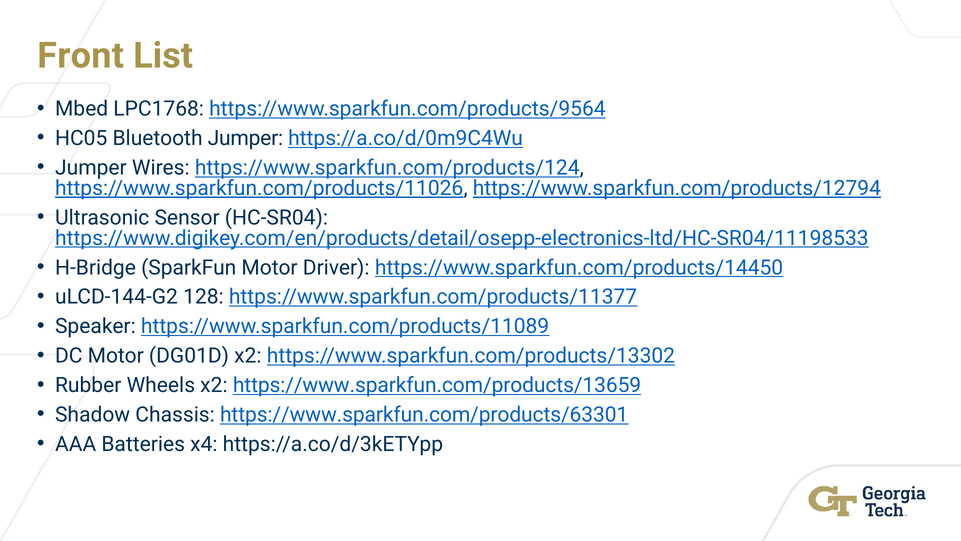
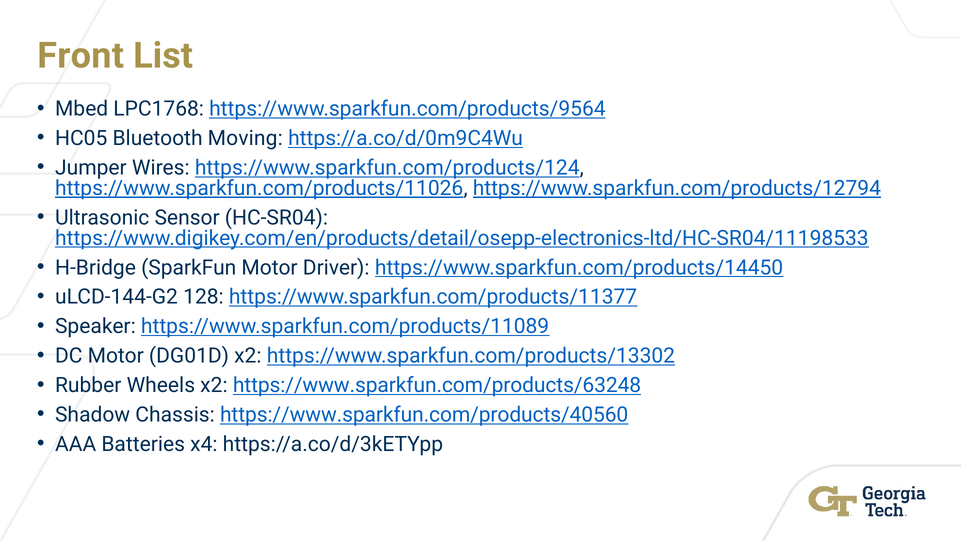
Bluetooth Jumper: Jumper -> Moving (245, 138)
https://www.sparkfun.com/products/13659: https://www.sparkfun.com/products/13659 -> https://www.sparkfun.com/products/63248 (437, 385)
https://www.sparkfun.com/products/63301: https://www.sparkfun.com/products/63301 -> https://www.sparkfun.com/products/40560 (424, 414)
